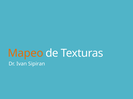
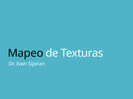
Mapeo colour: orange -> black (26, 54)
